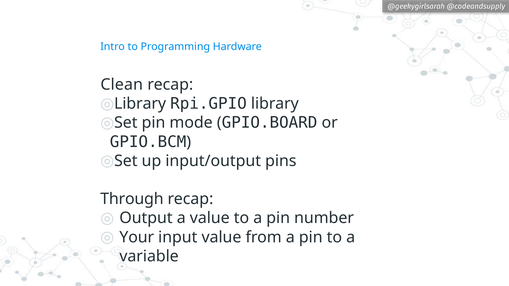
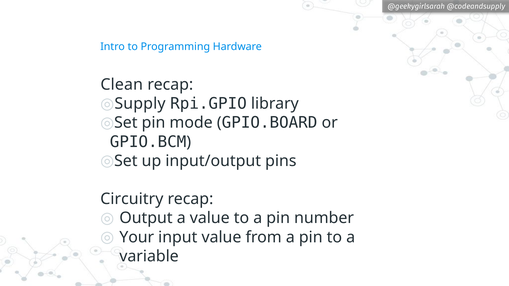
Library: Library -> Supply (140, 104)
Through: Through -> Circuitry (132, 199)
